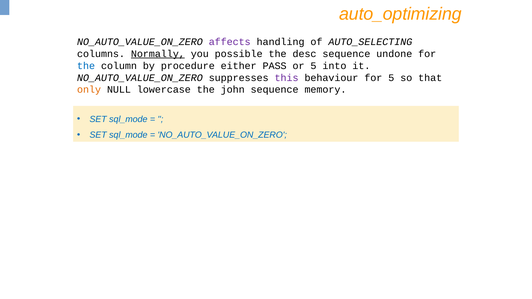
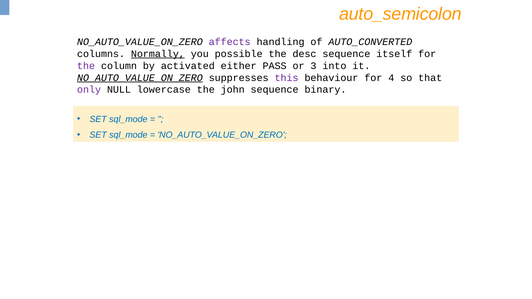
auto_optimizing: auto_optimizing -> auto_semicolon (400, 14)
AUTO_SELECTING: AUTO_SELECTING -> AUTO_CONVERTED (370, 42)
undone: undone -> itself (394, 54)
the colour: blue -> purple (86, 66)
procedure: procedure -> activated (188, 66)
or 5: 5 -> 3 (313, 66)
NO_AUTO_VALUE_ON_ZERO underline: none -> present (140, 78)
for 5: 5 -> 4 (391, 78)
only colour: orange -> purple (89, 90)
memory: memory -> binary (325, 90)
